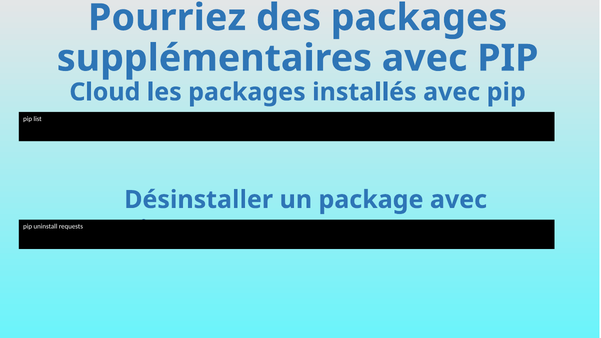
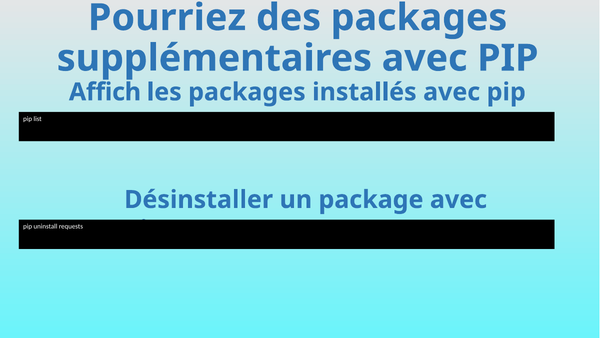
Cloud: Cloud -> Affich (105, 92)
